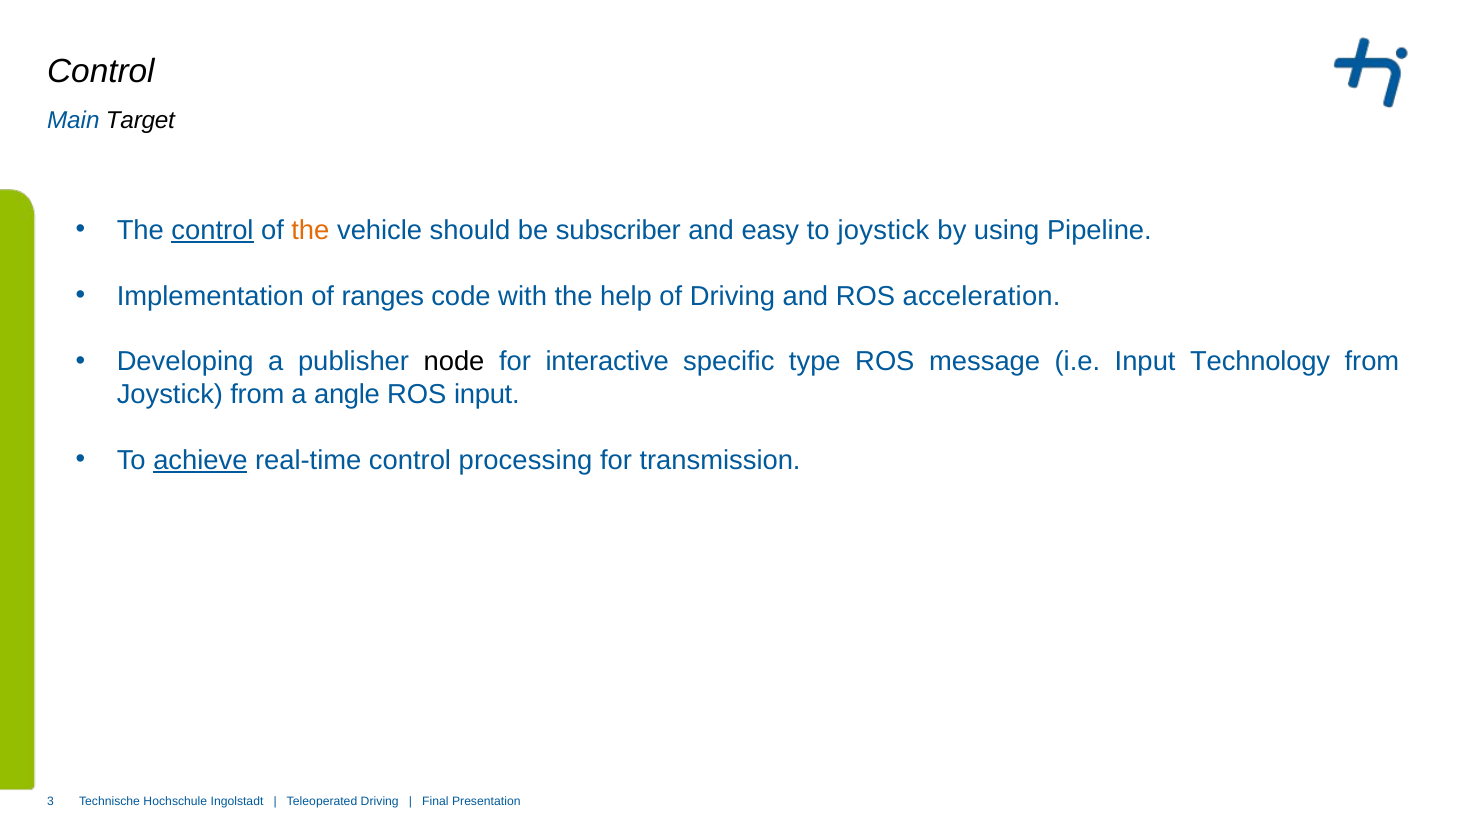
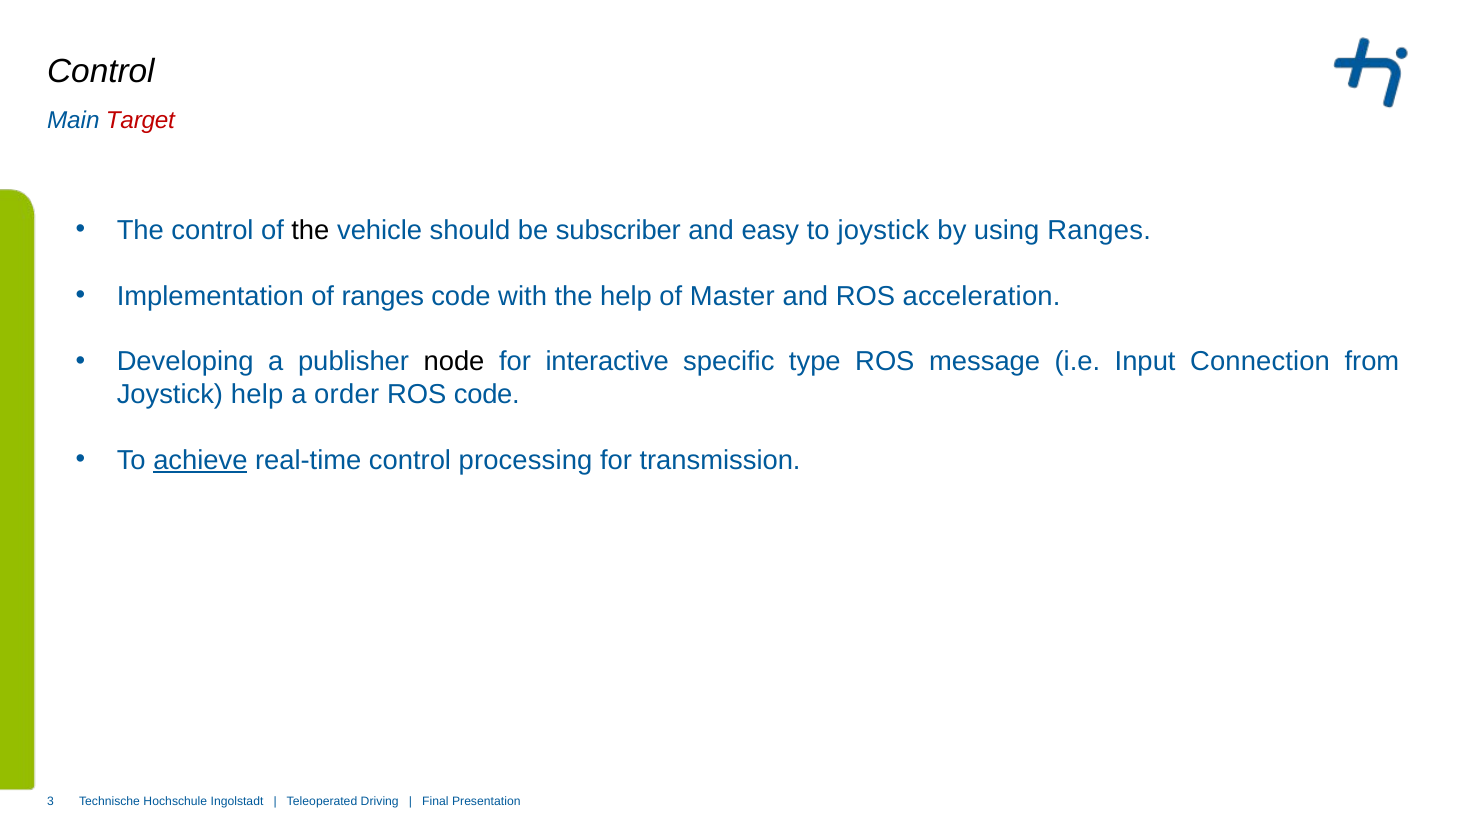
Target colour: black -> red (140, 120)
control underline: present -> none (213, 230)
the colour: orange -> black (310, 230)
using Pipeline: Pipeline -> Ranges (1099, 230)
of Driving: Driving -> Master (732, 296)
Technology: Technology -> Connection (1260, 362)
Joystick from: from -> help (257, 395)
angle: angle -> order (347, 395)
ROS input: input -> code (487, 395)
